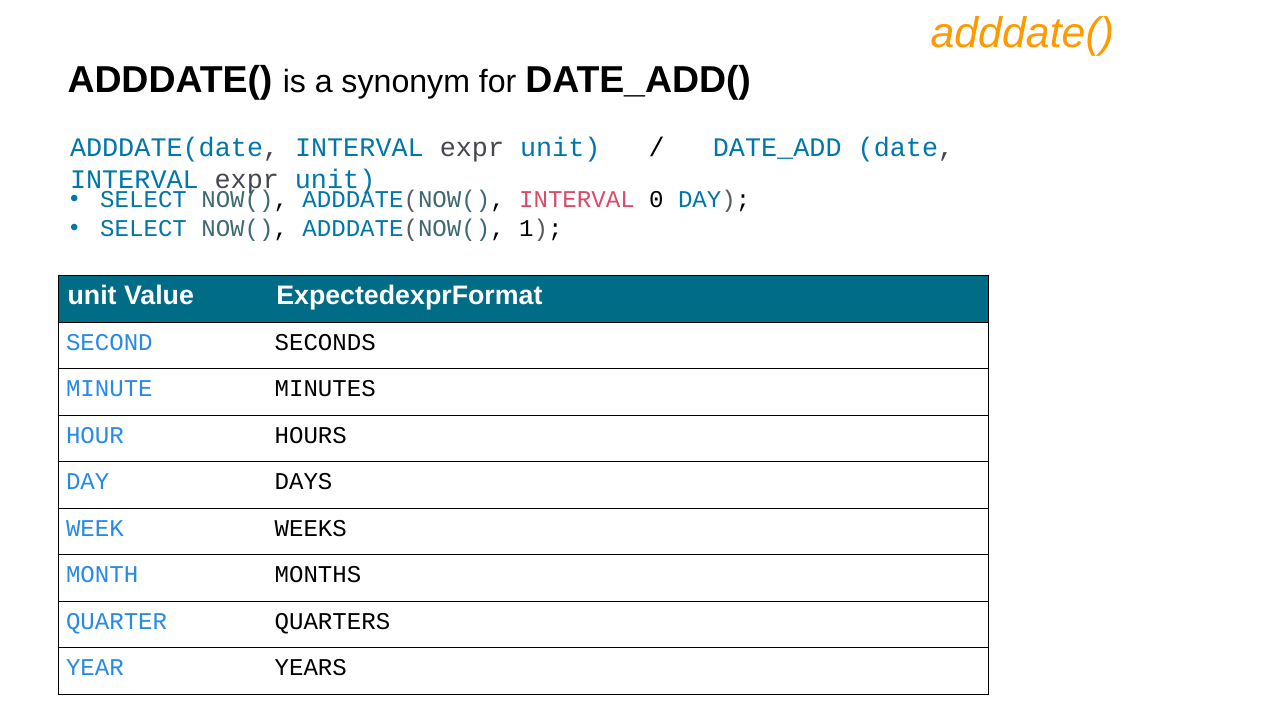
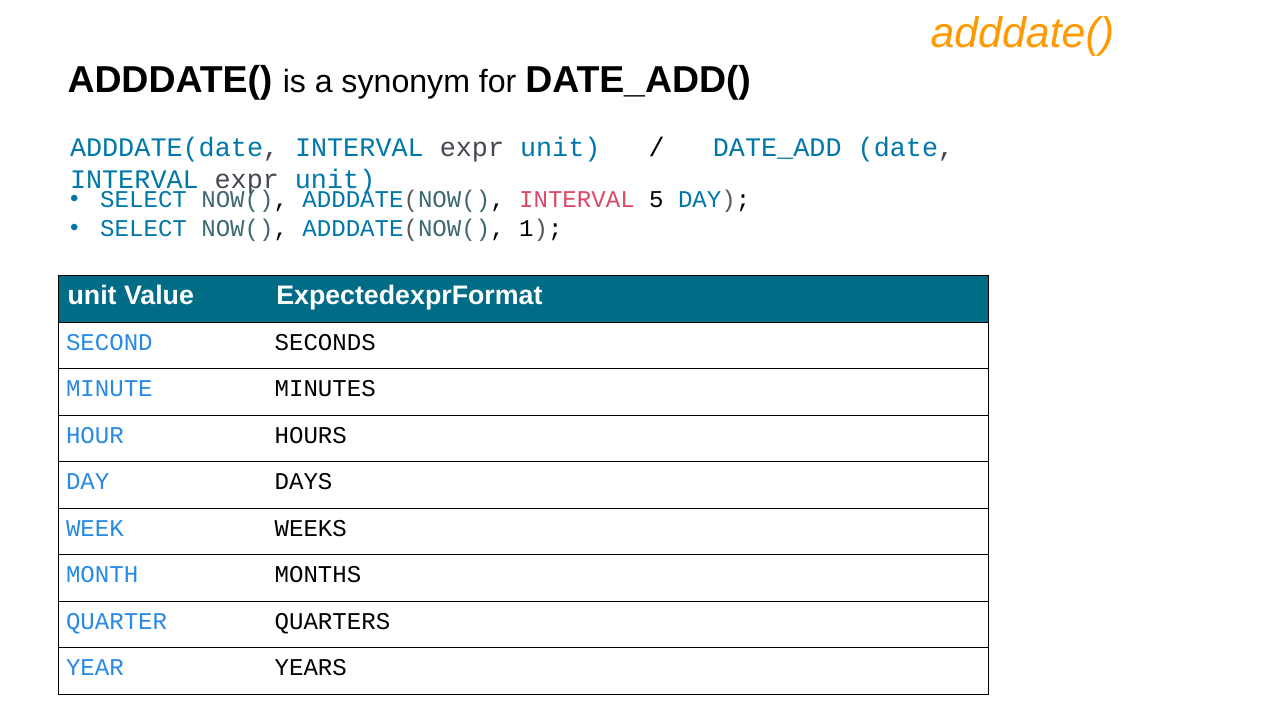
0: 0 -> 5 (656, 200)
